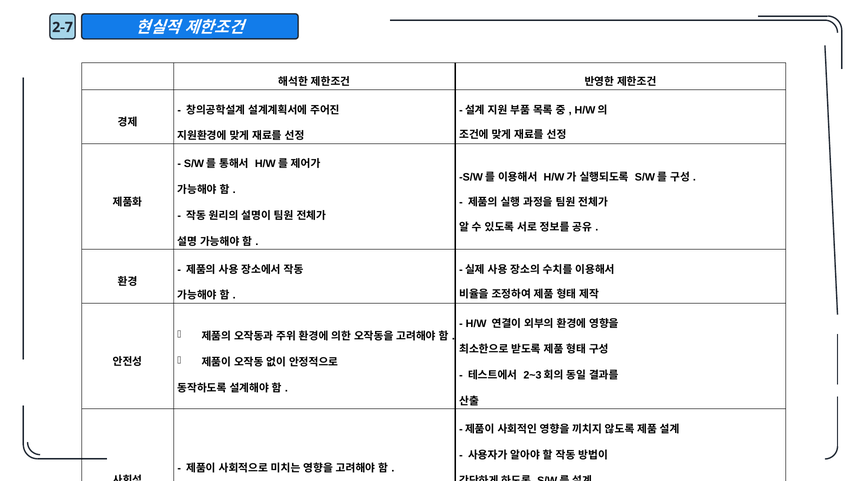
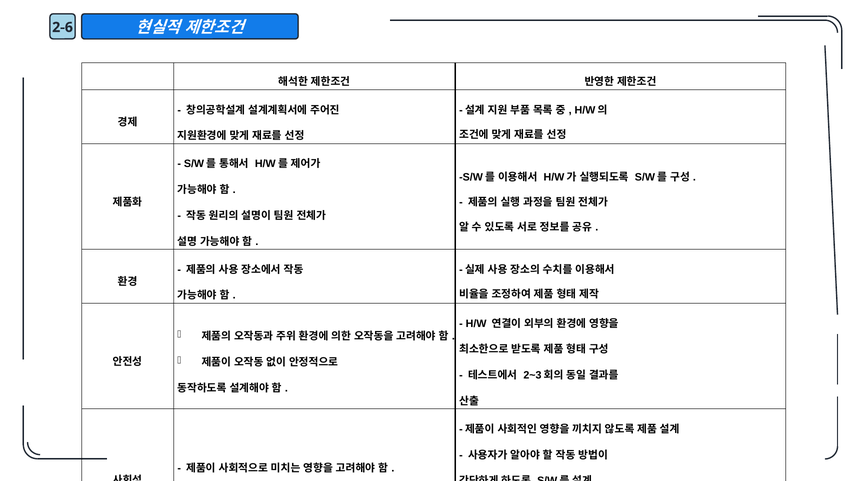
2-7: 2-7 -> 2-6 (63, 27)
